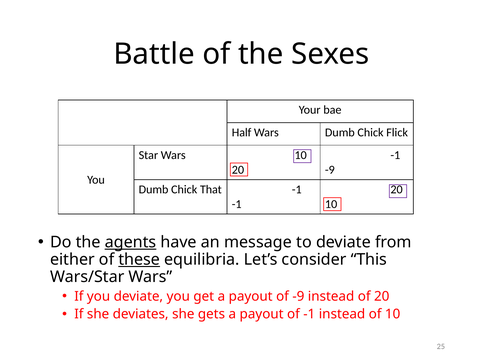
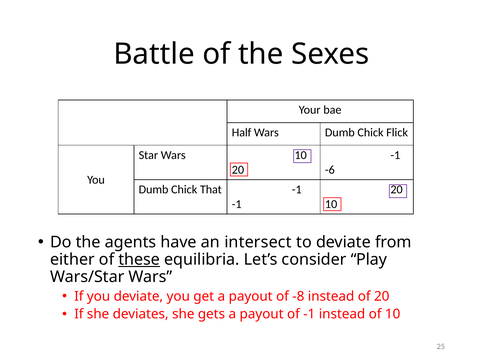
-9: -9 -> -6 (330, 170)
agents underline: present -> none (131, 242)
message: message -> intersect (258, 242)
This: This -> Play (369, 259)
of -9: -9 -> -8 (298, 296)
